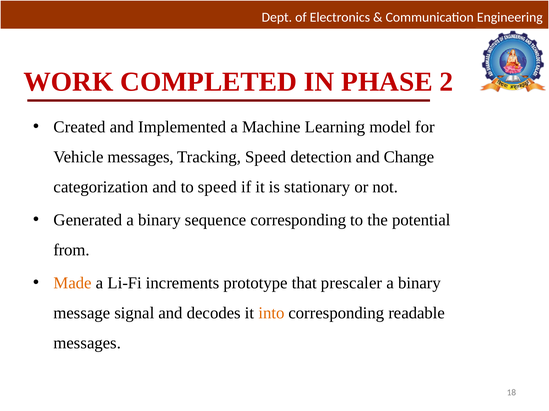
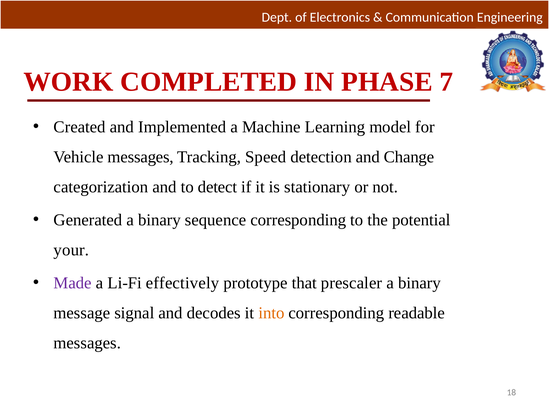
2: 2 -> 7 (446, 82)
to speed: speed -> detect (218, 187)
from: from -> your (71, 251)
Made colour: orange -> purple (73, 283)
increments: increments -> effectively (183, 283)
